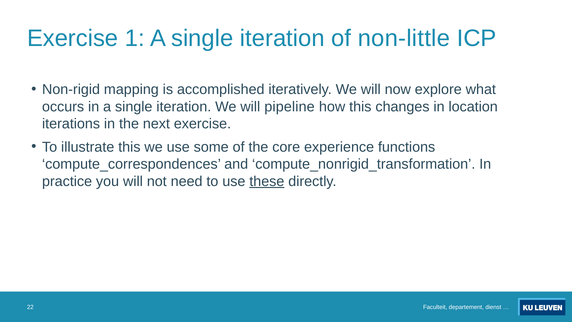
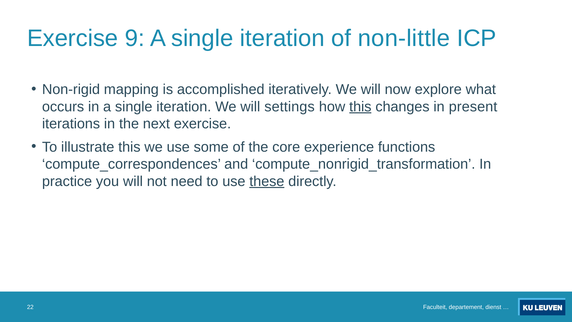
1: 1 -> 9 (135, 38)
pipeline: pipeline -> settings (290, 107)
this underline: none -> present (360, 107)
location: location -> present (473, 107)
